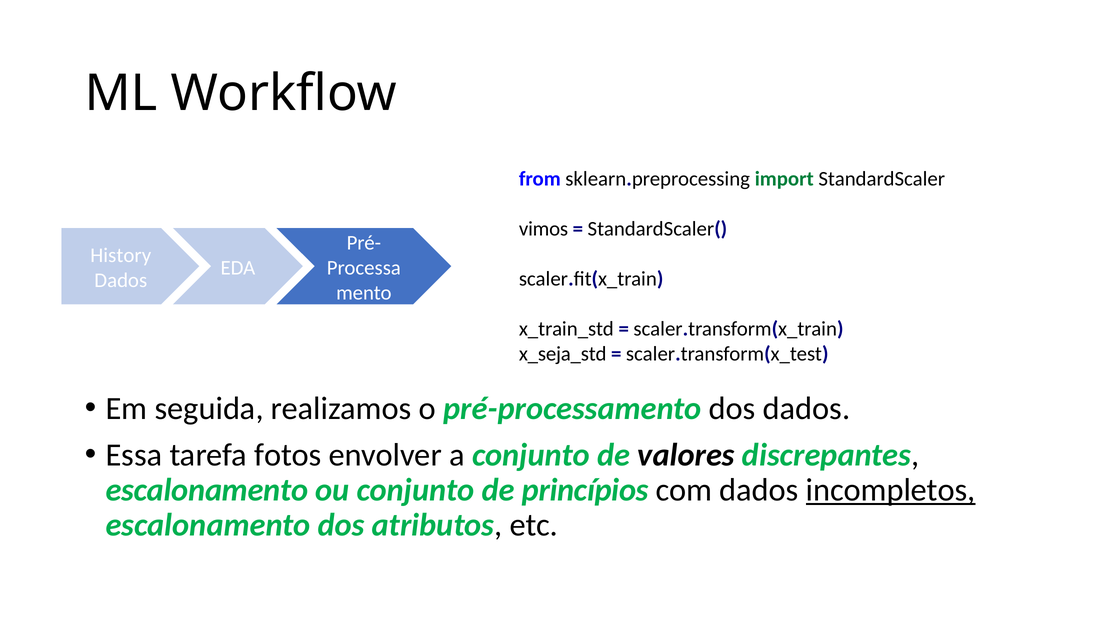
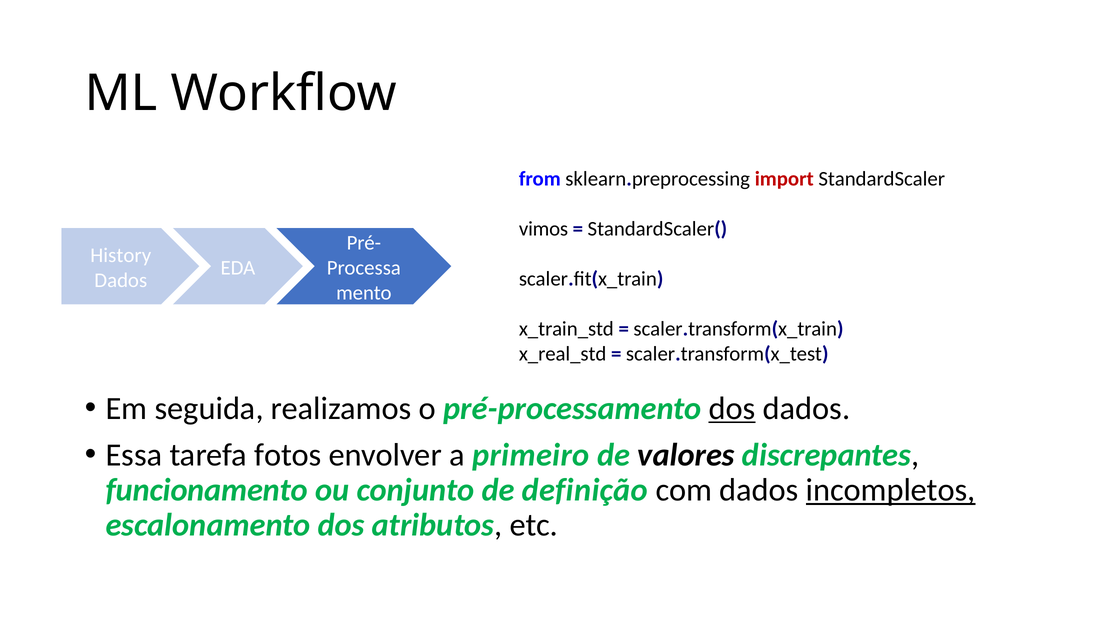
import colour: green -> red (784, 179)
x_seja_std: x_seja_std -> x_real_std (563, 354)
dos underline: none -> present (732, 409)
a conjunto: conjunto -> primeiro (531, 455)
escalonamento: escalonamento -> funcionamento (207, 490)
princípios: princípios -> definição (585, 490)
